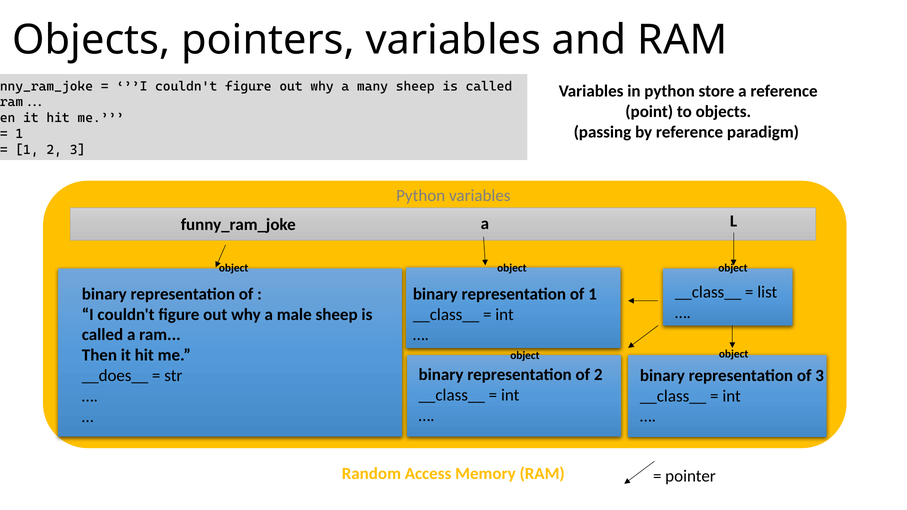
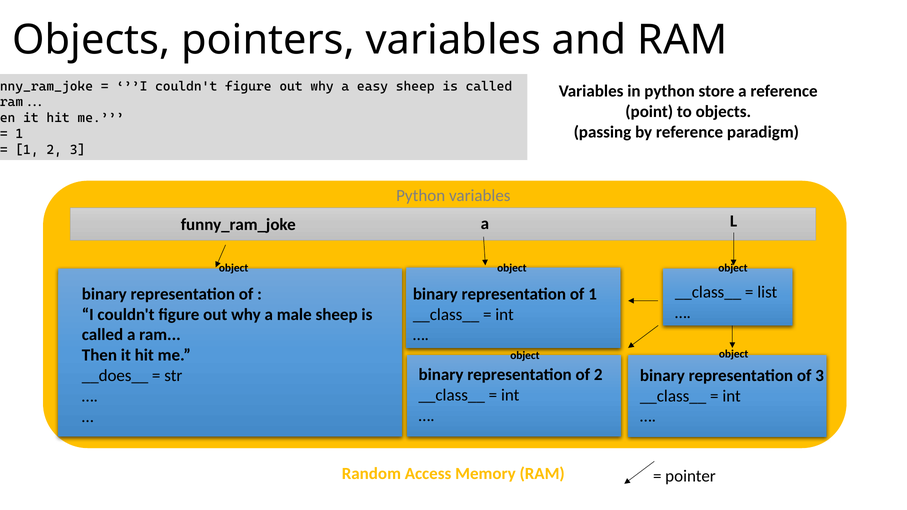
many: many -> easy (373, 86)
